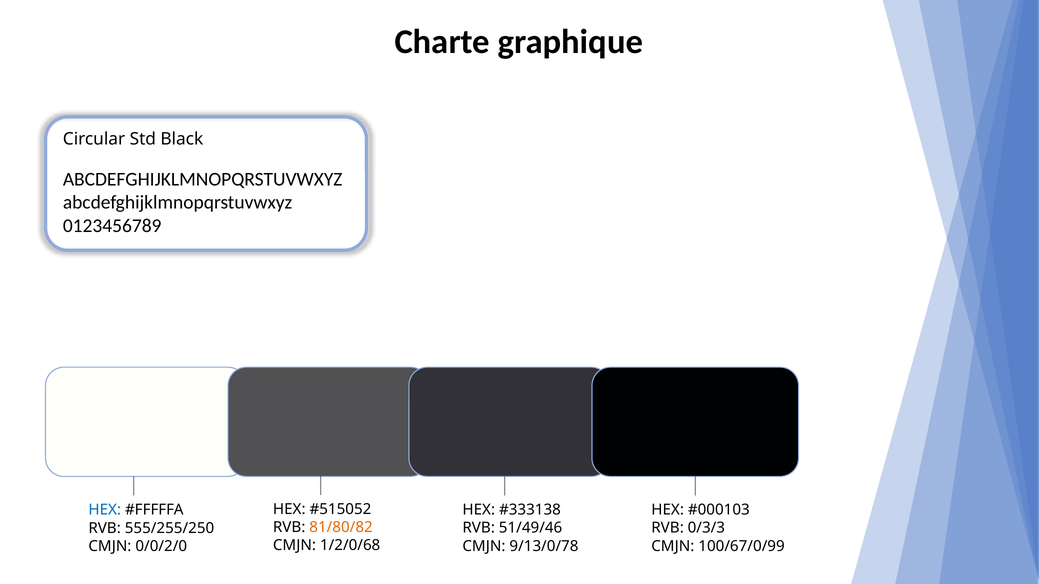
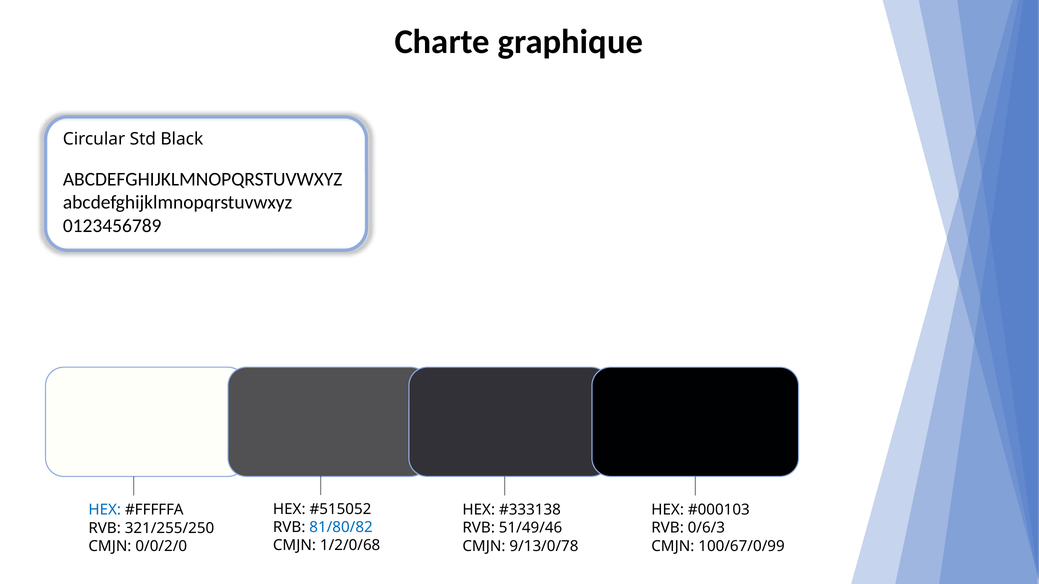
81/80/82 colour: orange -> blue (341, 528)
0/3/3: 0/3/3 -> 0/6/3 (706, 528)
555/255/250: 555/255/250 -> 321/255/250 (169, 529)
